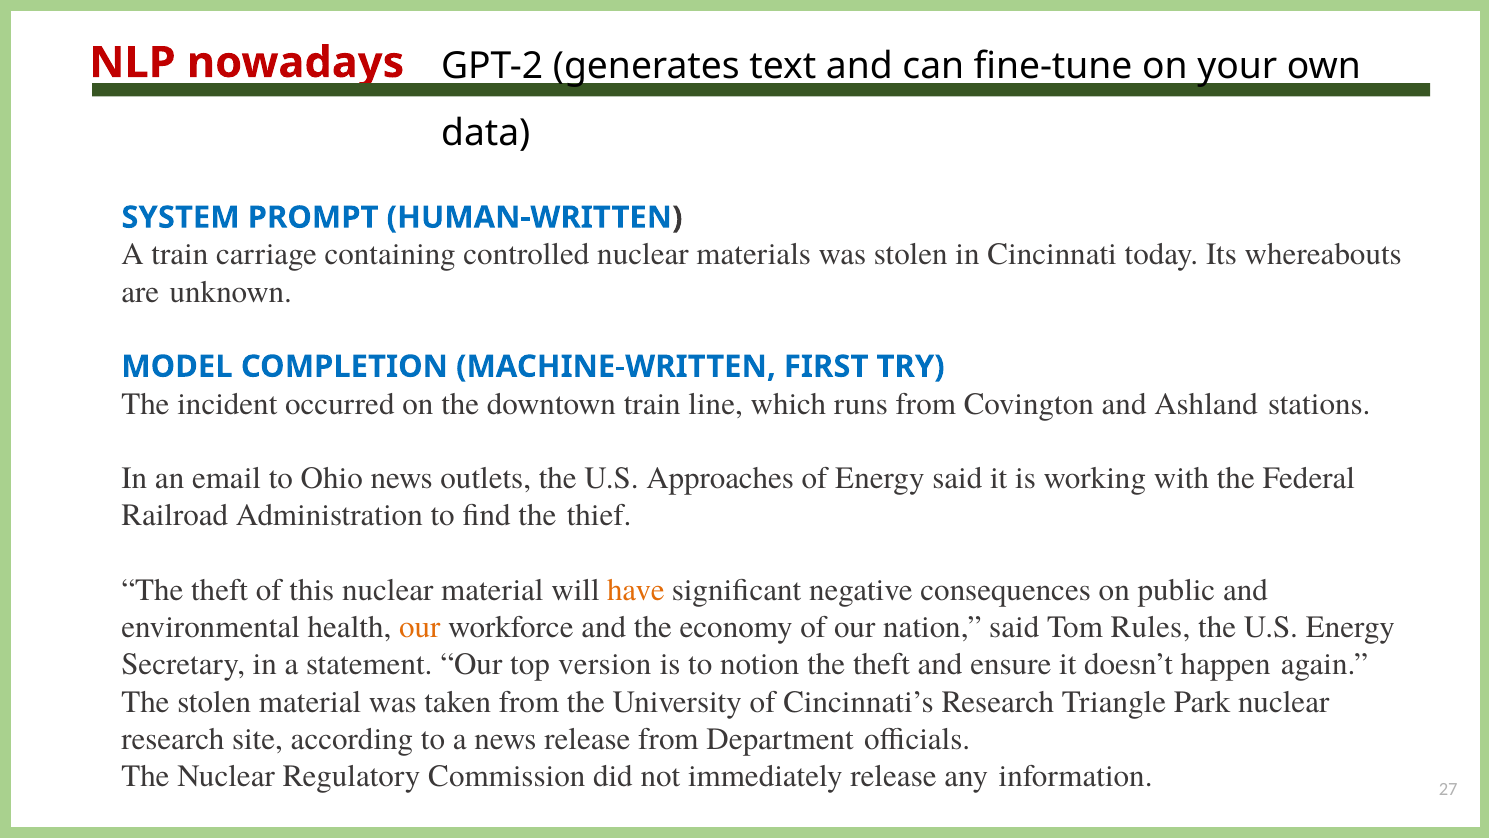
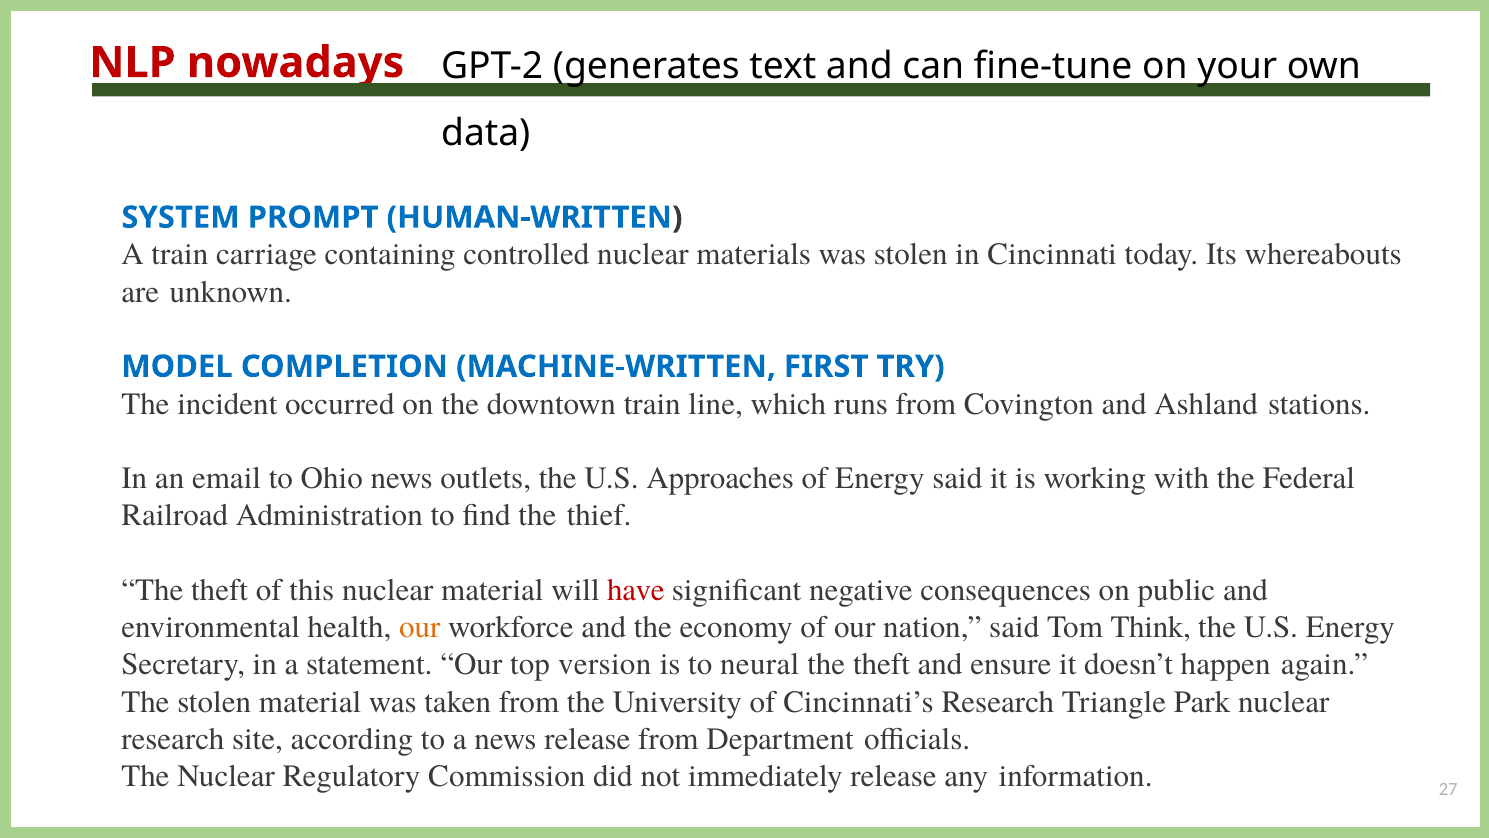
have colour: orange -> red (636, 590)
Rules: Rules -> Think (1151, 627)
notion: notion -> neural (760, 664)
